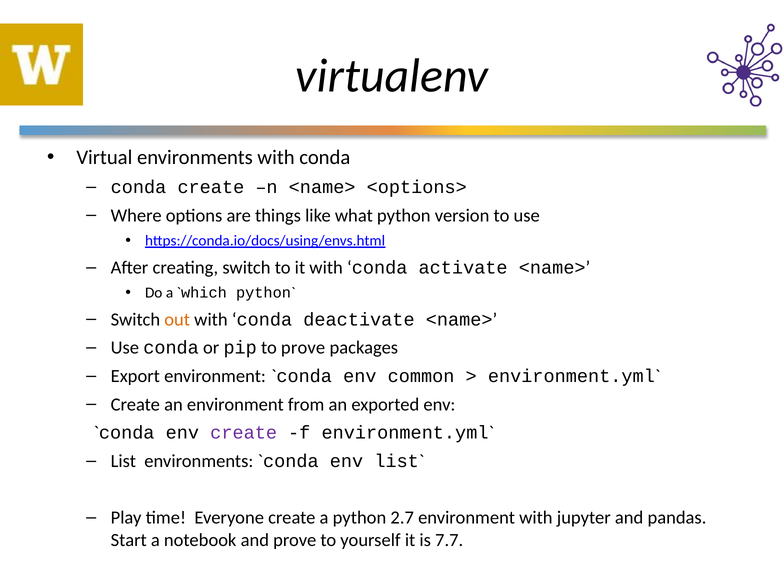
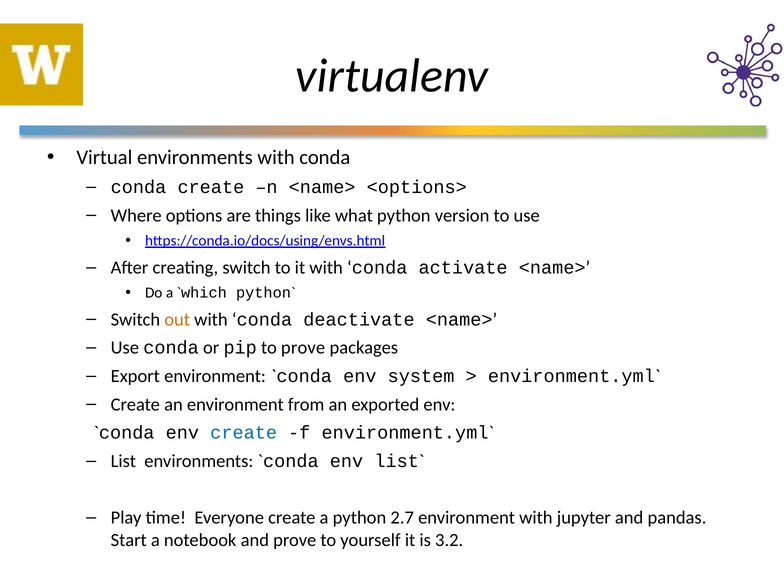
common: common -> system (421, 376)
create colour: purple -> blue (244, 433)
7.7: 7.7 -> 3.2 (449, 540)
